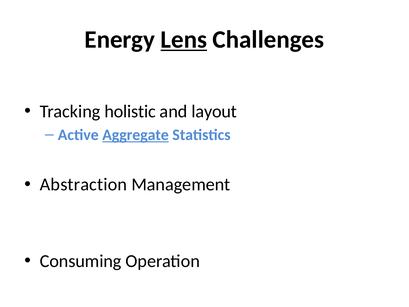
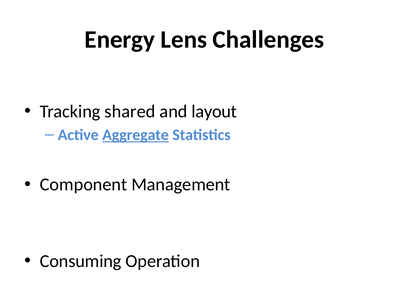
Lens underline: present -> none (184, 40)
holistic: holistic -> shared (130, 111)
Abstraction: Abstraction -> Component (84, 184)
